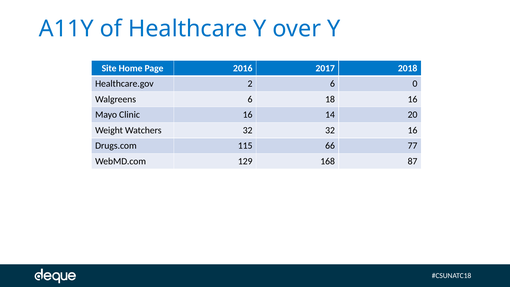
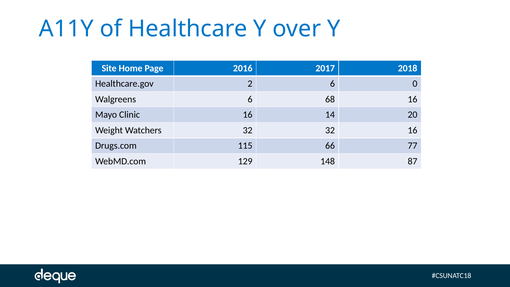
18: 18 -> 68 (330, 99)
168: 168 -> 148 (328, 161)
